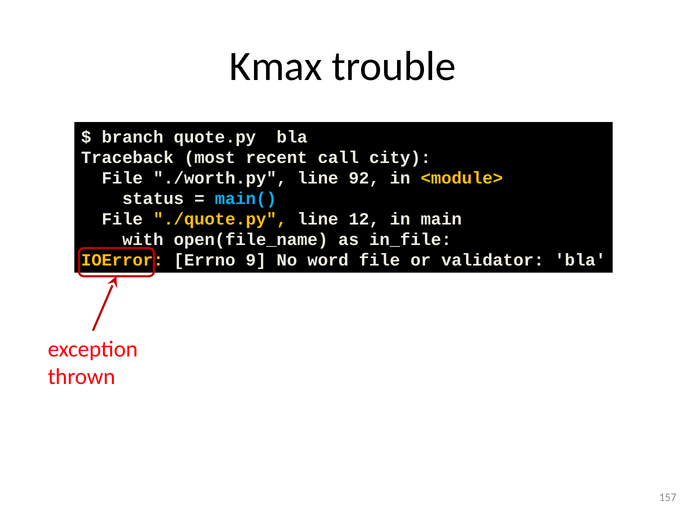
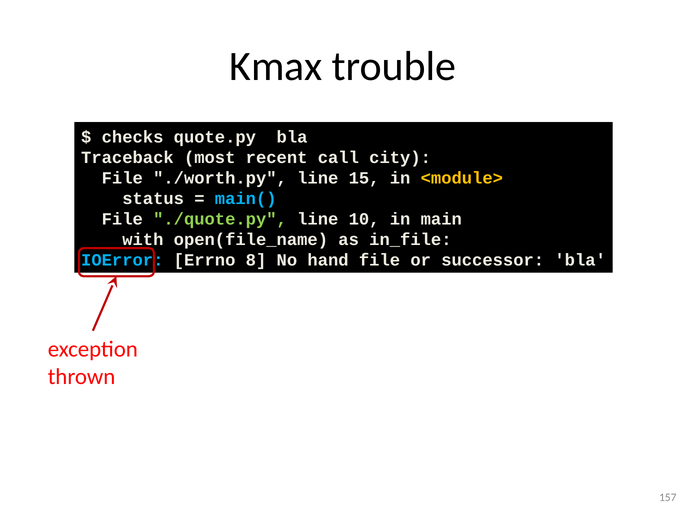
branch: branch -> checks (133, 137)
92: 92 -> 15 (364, 178)
./quote.py colour: yellow -> light green (220, 219)
12: 12 -> 10 (364, 219)
IOError colour: yellow -> light blue (122, 261)
9: 9 -> 8 (256, 261)
word: word -> hand (328, 261)
validator: validator -> successor (493, 261)
